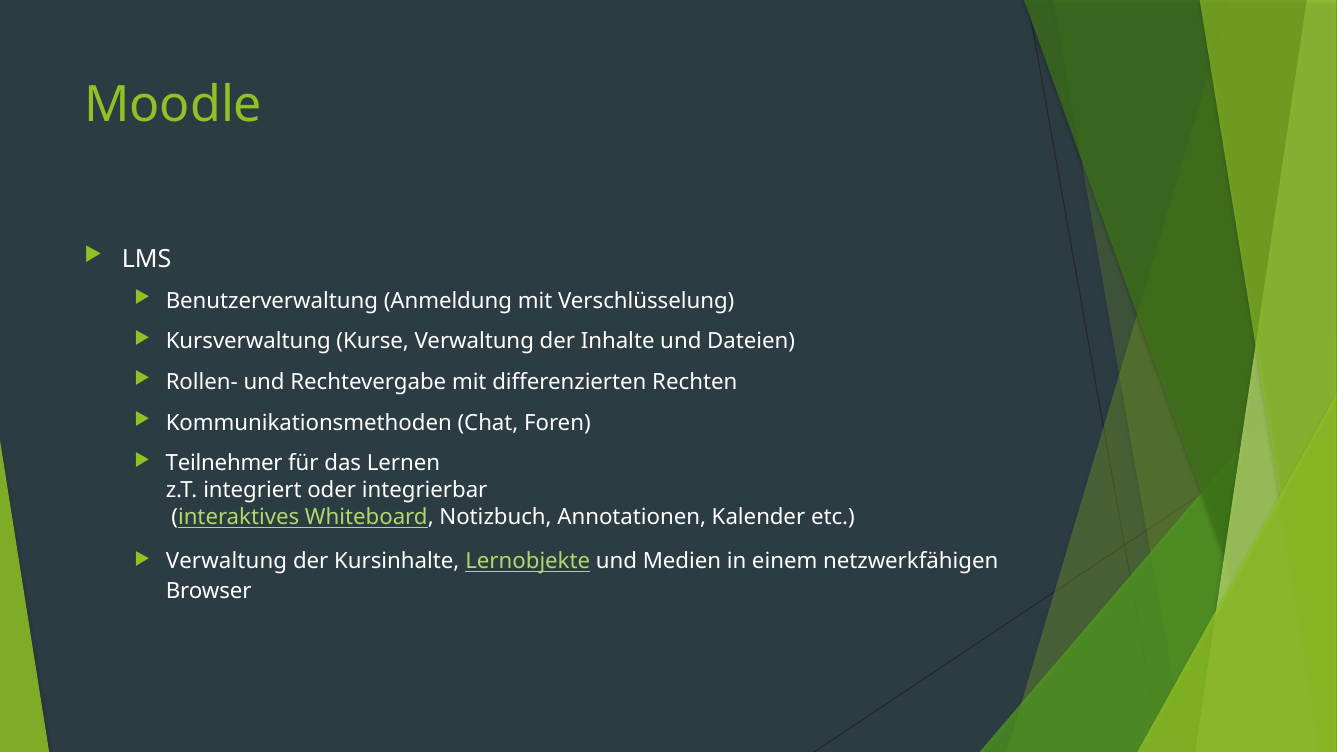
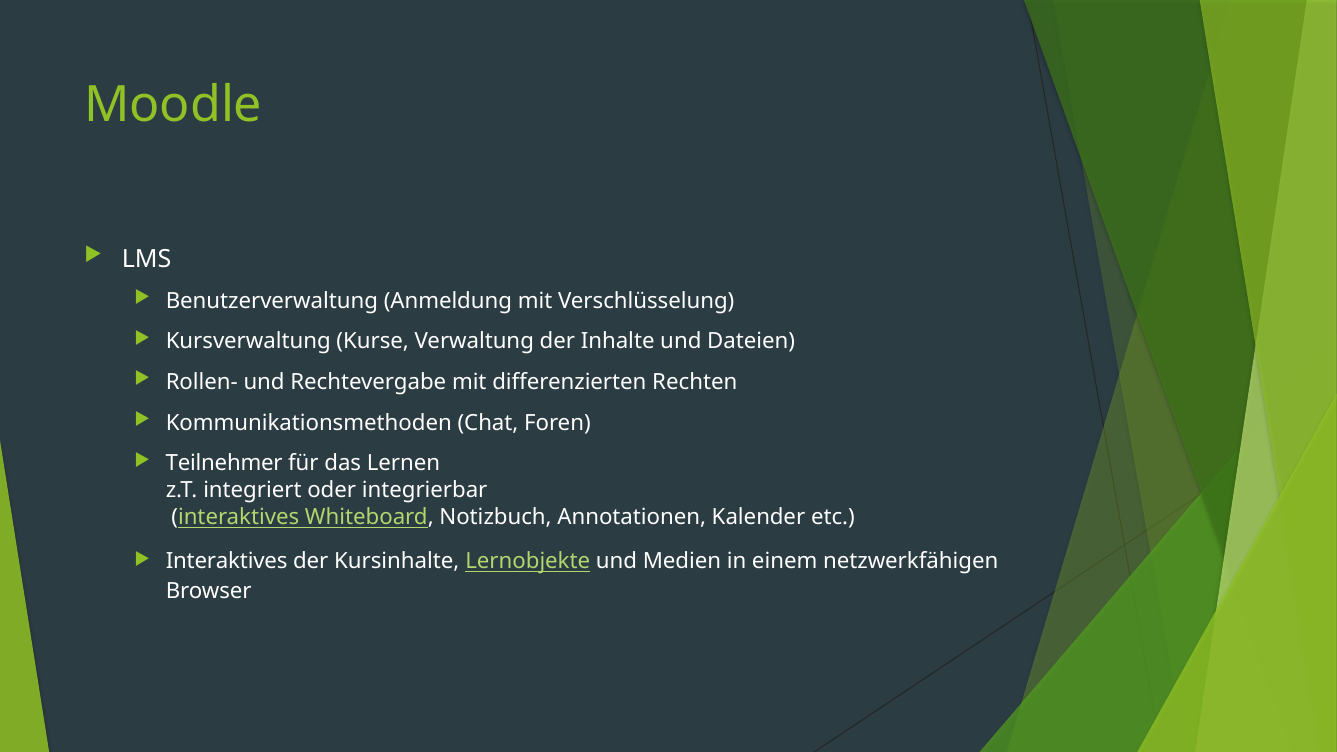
Verwaltung: Verwaltung -> Interaktives (227, 561)
